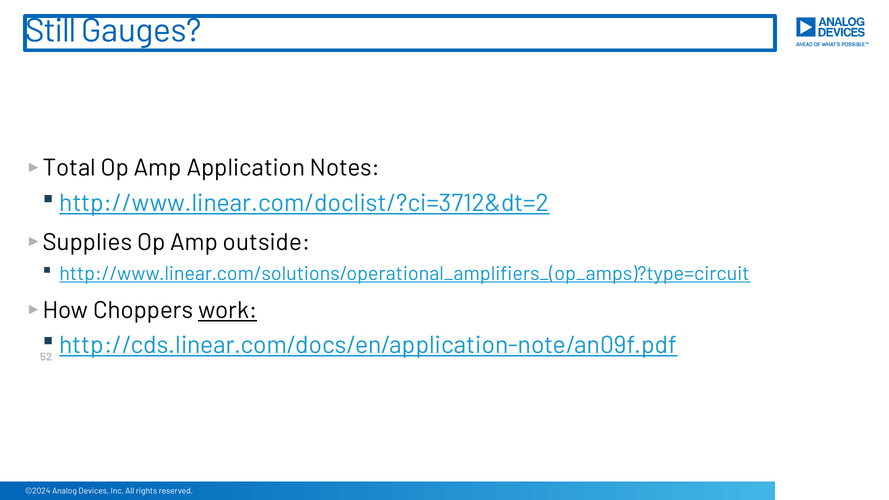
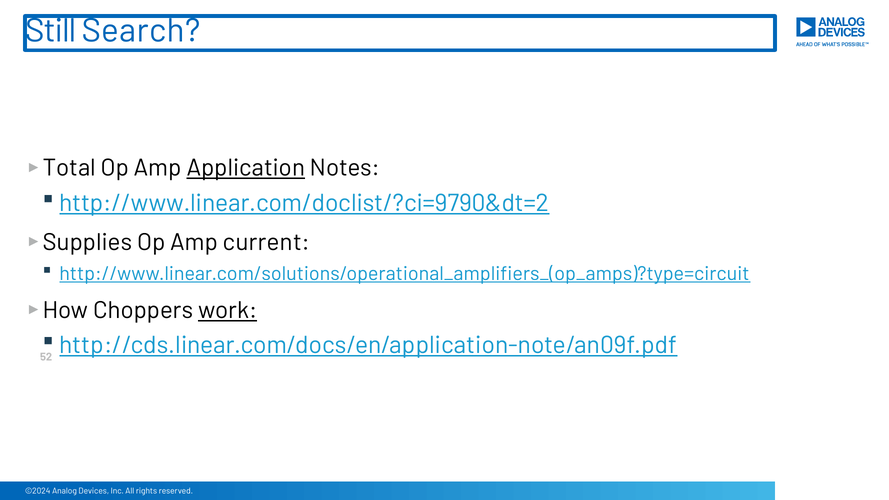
Gauges: Gauges -> Search (141, 31)
Application underline: none -> present (246, 168)
http://www.linear.com/doclist/?ci=3712&dt=2: http://www.linear.com/doclist/?ci=3712&dt=2 -> http://www.linear.com/doclist/?ci=9790&dt=2 (304, 203)
outside: outside -> current (267, 242)
